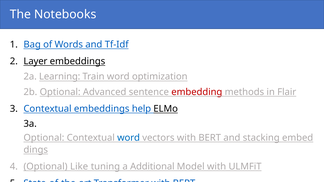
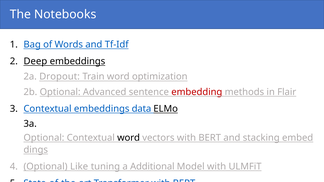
Layer: Layer -> Deep (35, 61)
Learning: Learning -> Dropout (60, 77)
help: help -> data (141, 109)
word colour: blue -> black (129, 138)
